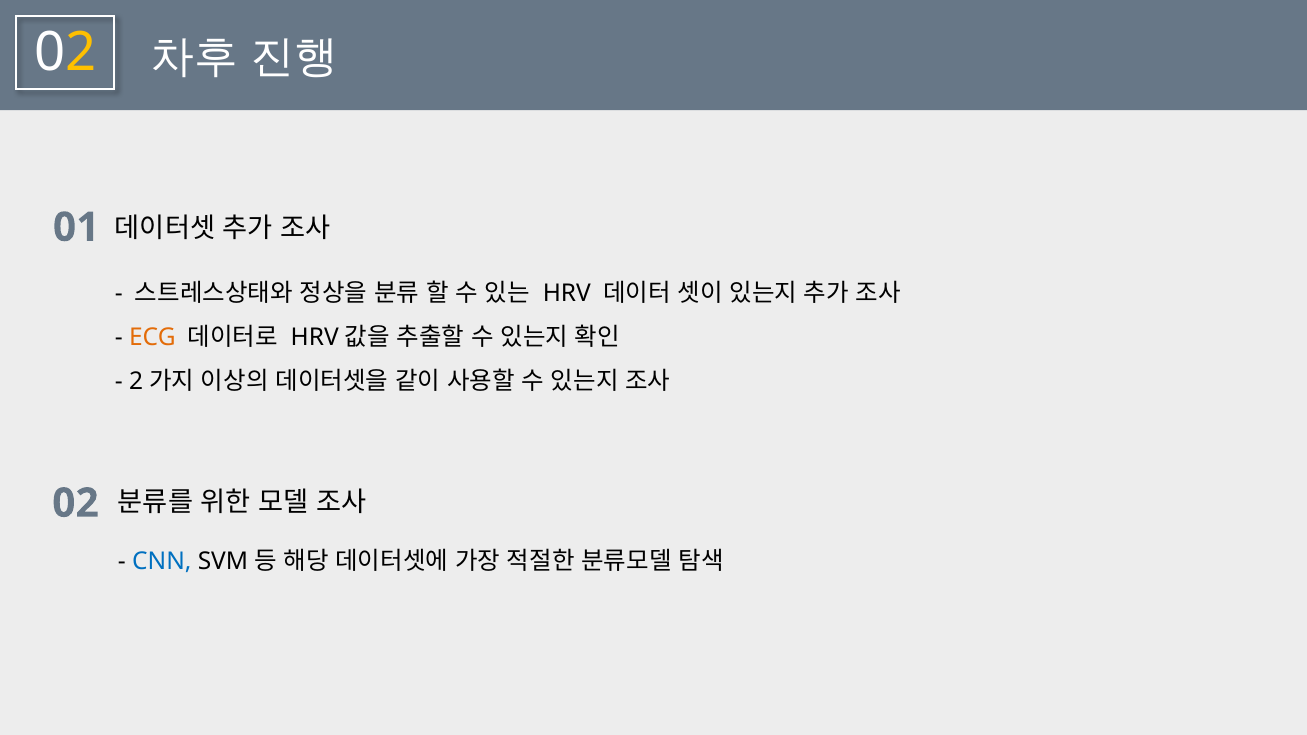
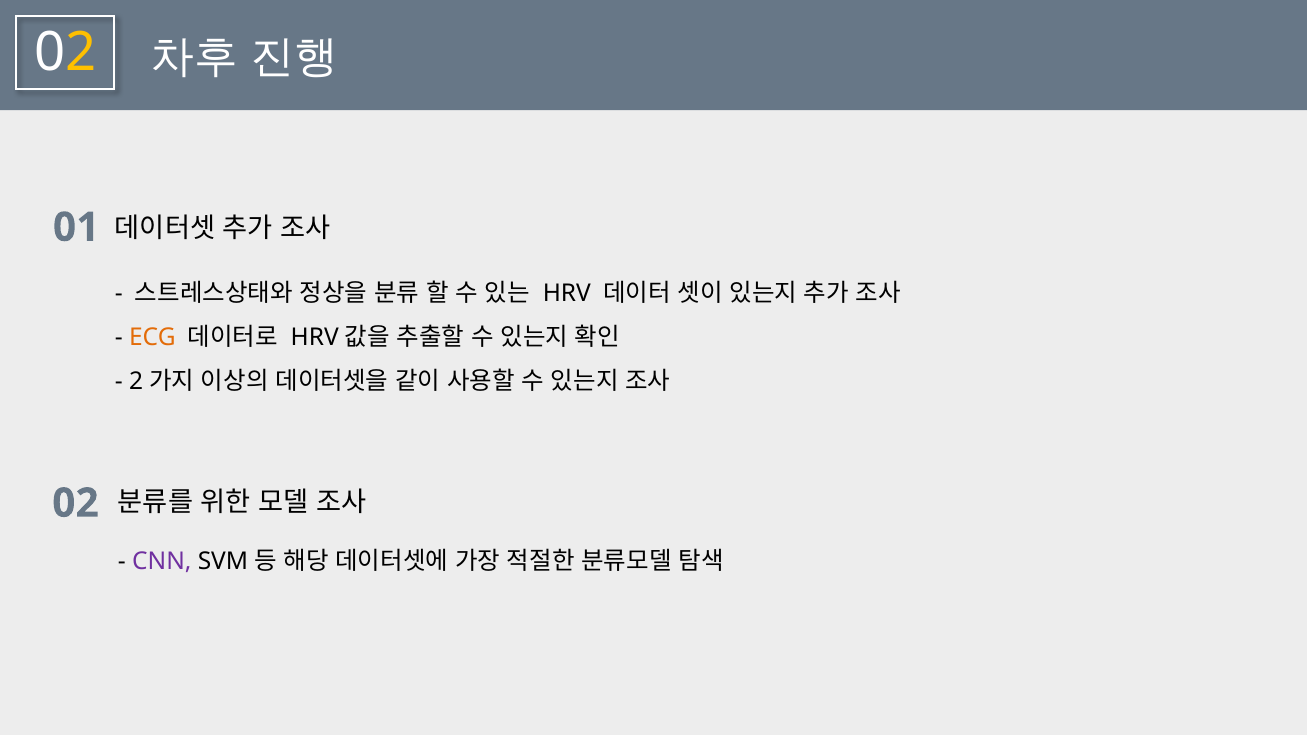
CNN colour: blue -> purple (162, 561)
